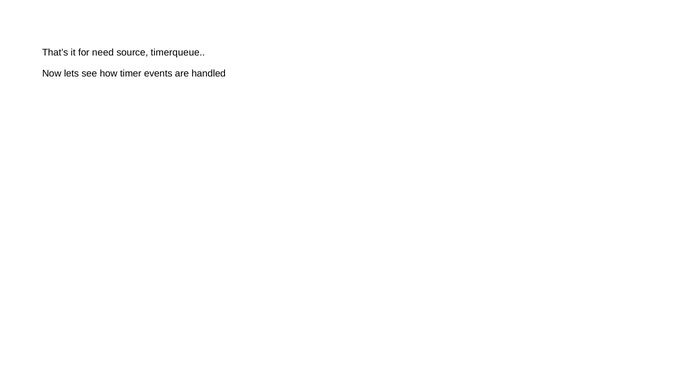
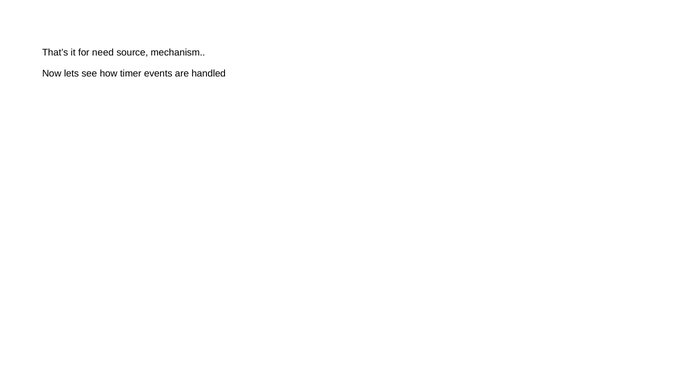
timerqueue: timerqueue -> mechanism (178, 53)
